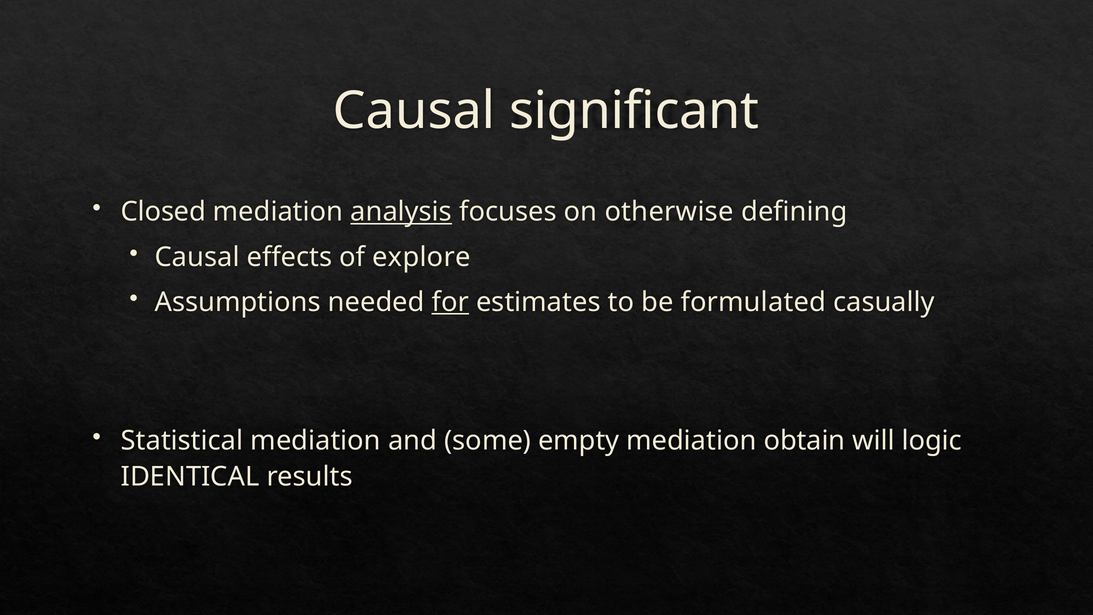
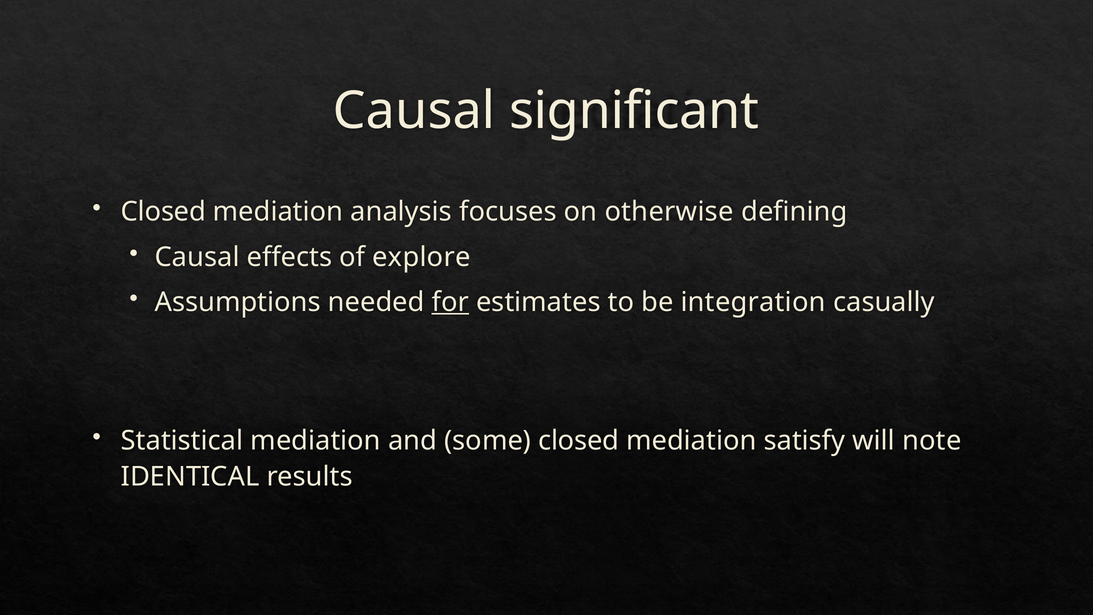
analysis underline: present -> none (401, 212)
formulated: formulated -> integration (753, 302)
some empty: empty -> closed (579, 441)
obtain: obtain -> satisfy (804, 441)
logic: logic -> note (932, 441)
